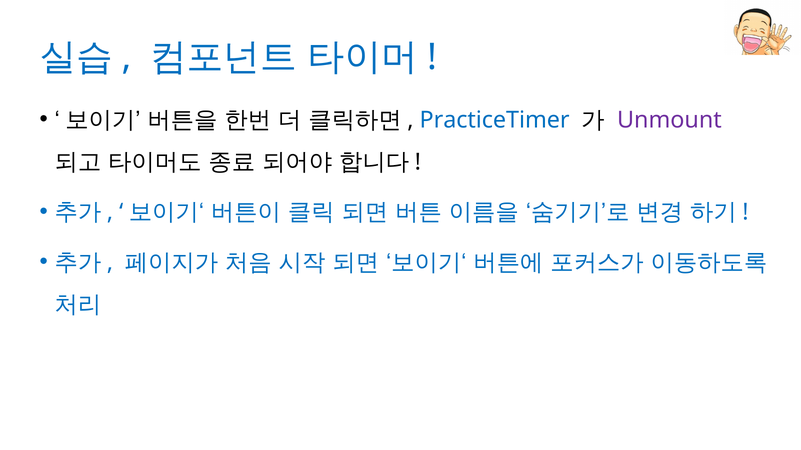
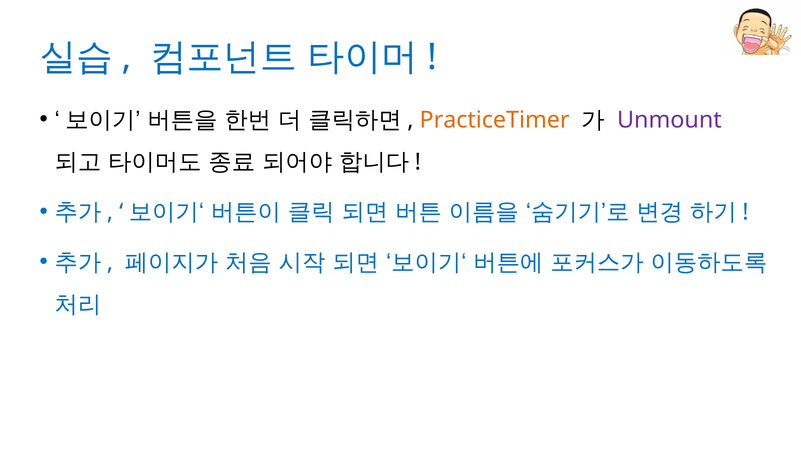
PracticeTimer colour: blue -> orange (495, 120)
